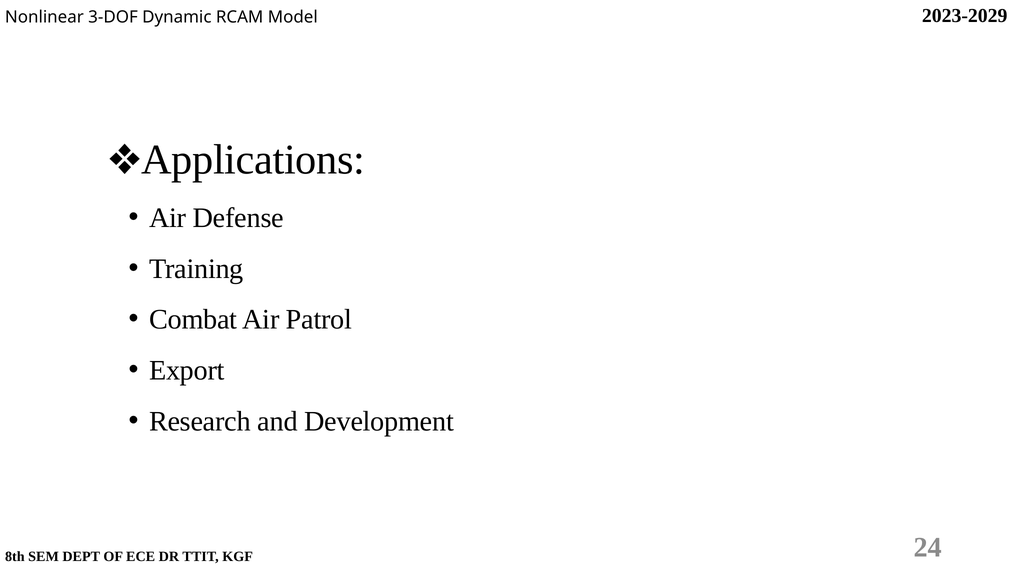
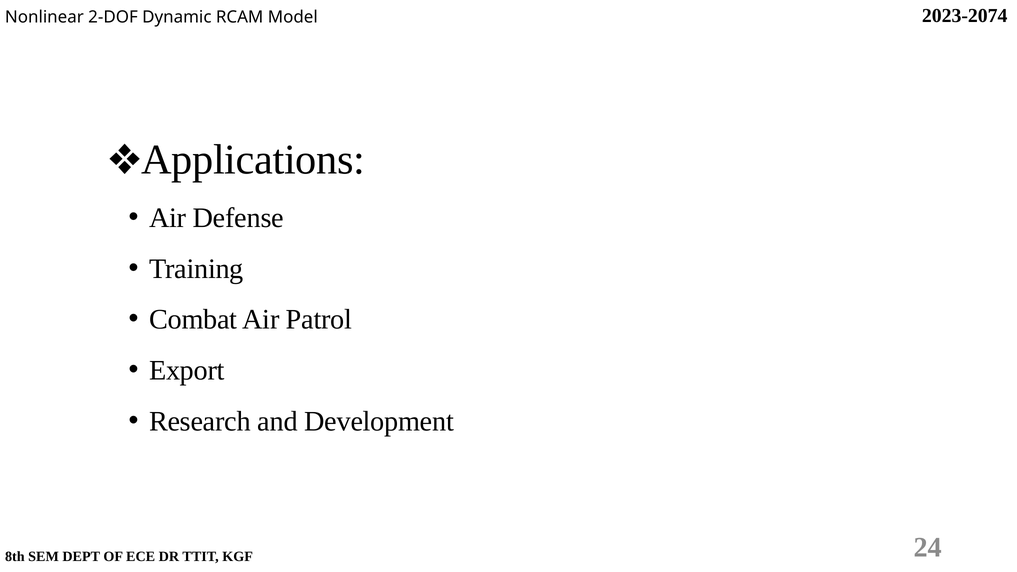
3-DOF: 3-DOF -> 2-DOF (113, 17)
2023-2029: 2023-2029 -> 2023-2074 (965, 16)
